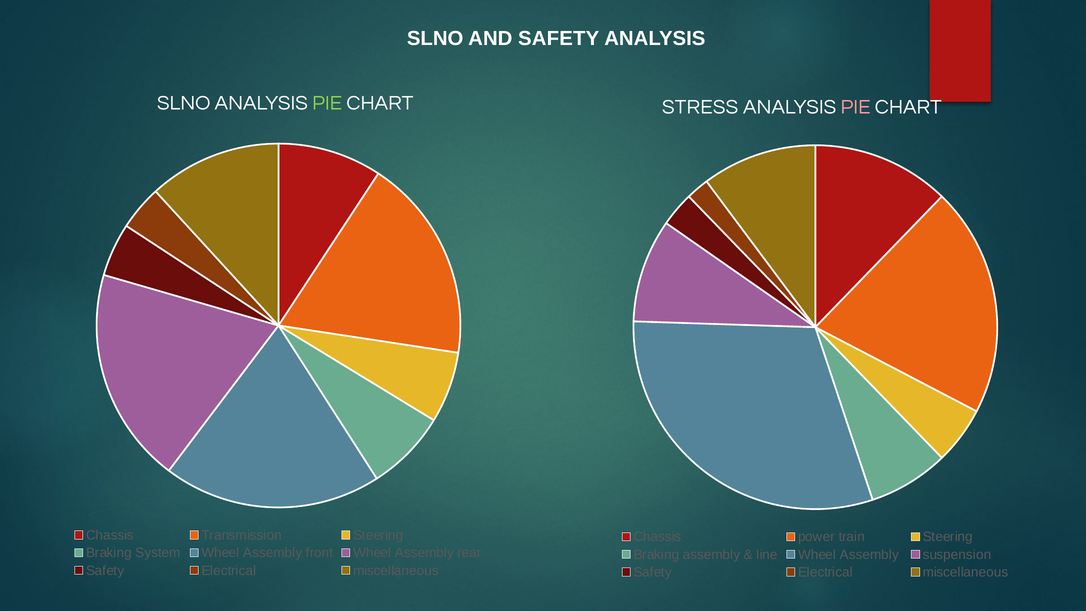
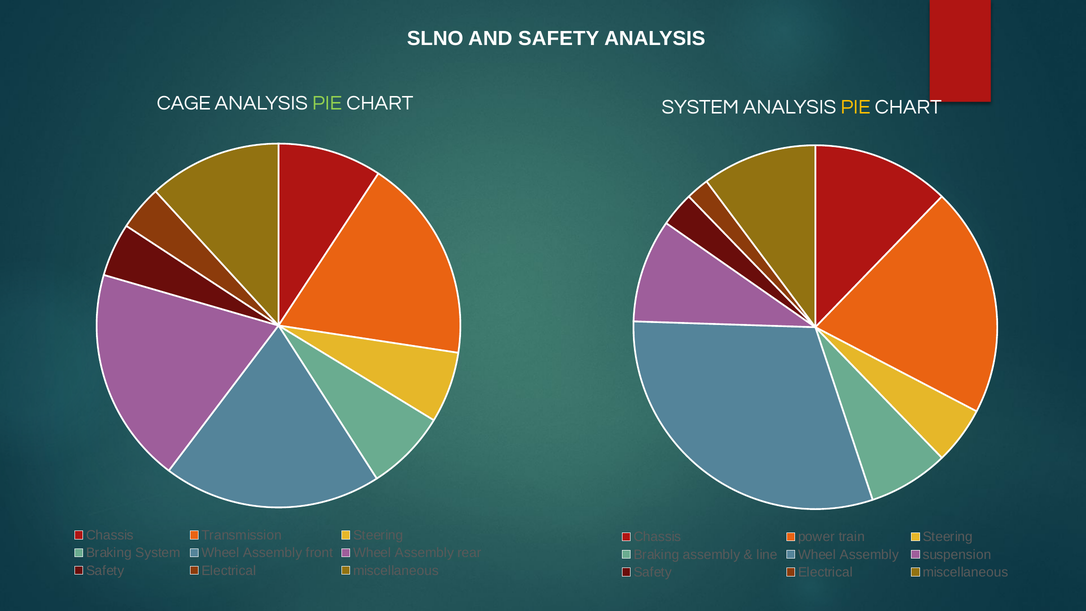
SLNO: SLNO -> CAGE (184, 103)
CHART STRESS: STRESS -> SYSTEM (700, 107)
PIE colour: pink -> yellow (856, 107)
